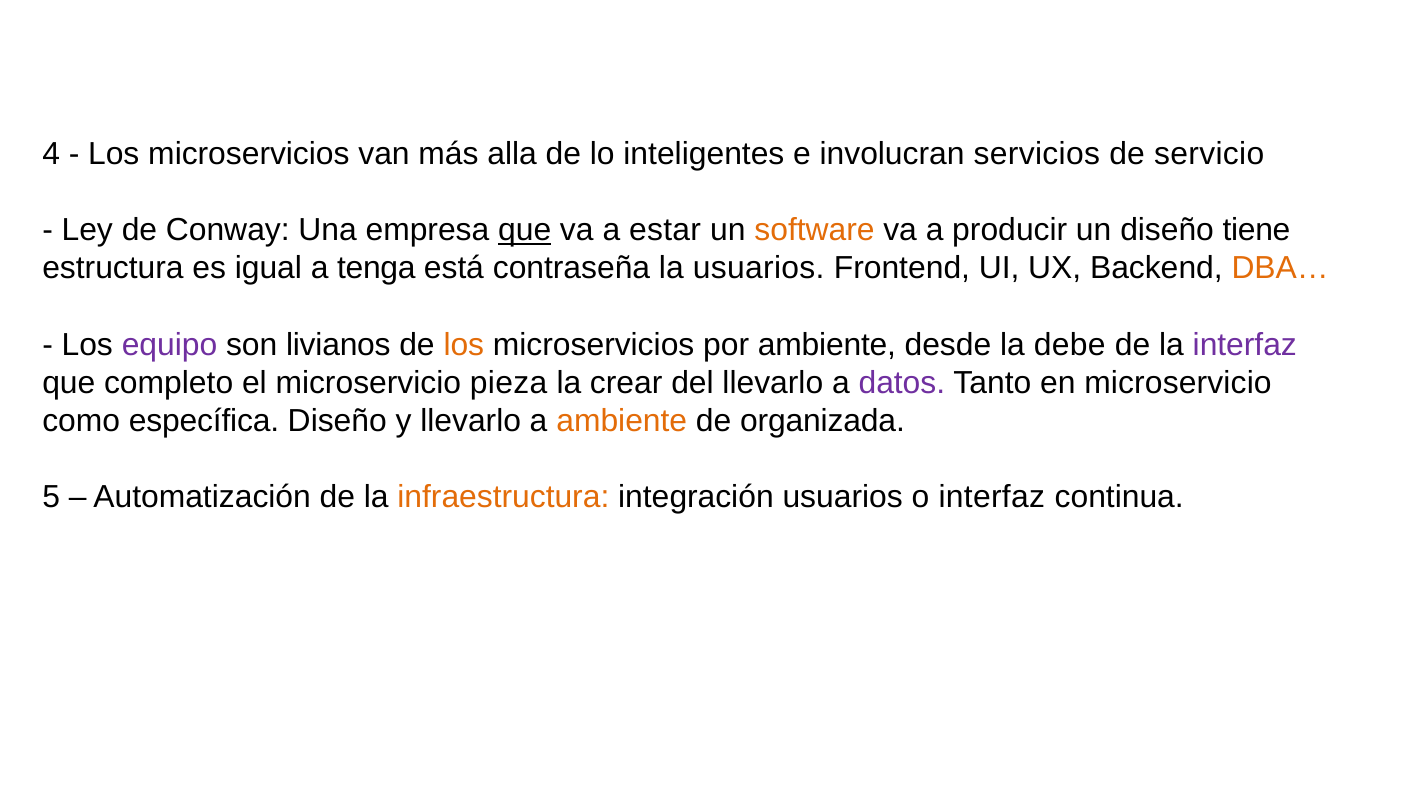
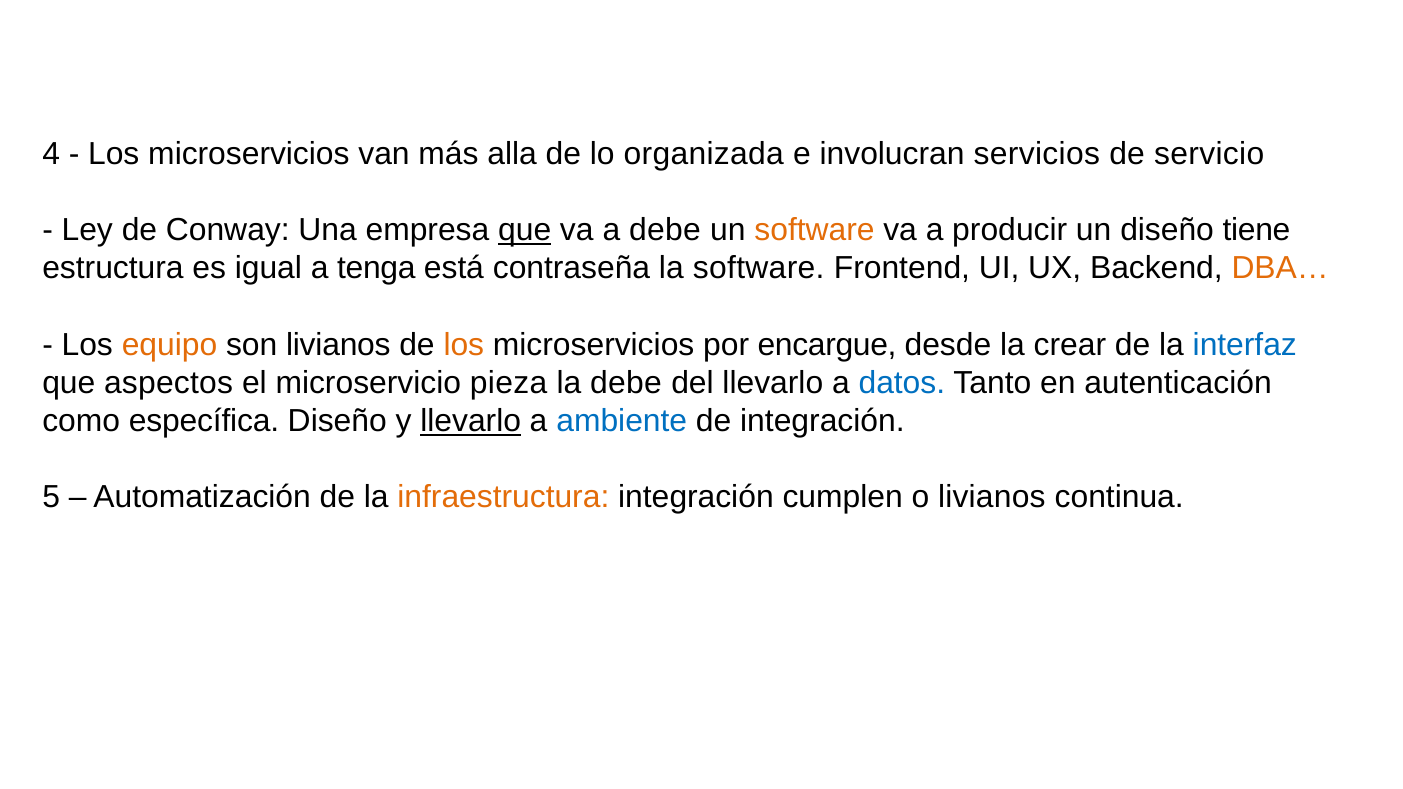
inteligentes: inteligentes -> organizada (704, 154)
a estar: estar -> debe (665, 230)
la usuarios: usuarios -> software (759, 268)
equipo colour: purple -> orange (170, 345)
por ambiente: ambiente -> encargue (827, 345)
debe: debe -> crear (1070, 345)
interfaz colour: purple -> blue (1245, 345)
completo: completo -> aspectos (169, 383)
la crear: crear -> debe (626, 383)
datos colour: purple -> blue (902, 383)
en microservicio: microservicio -> autenticación (1178, 383)
llevarlo underline: none -> present (471, 421)
ambiente colour: orange -> blue (622, 421)
de organizada: organizada -> integración (822, 421)
integración usuarios: usuarios -> cumplen (843, 498)
o interfaz: interfaz -> livianos (992, 498)
